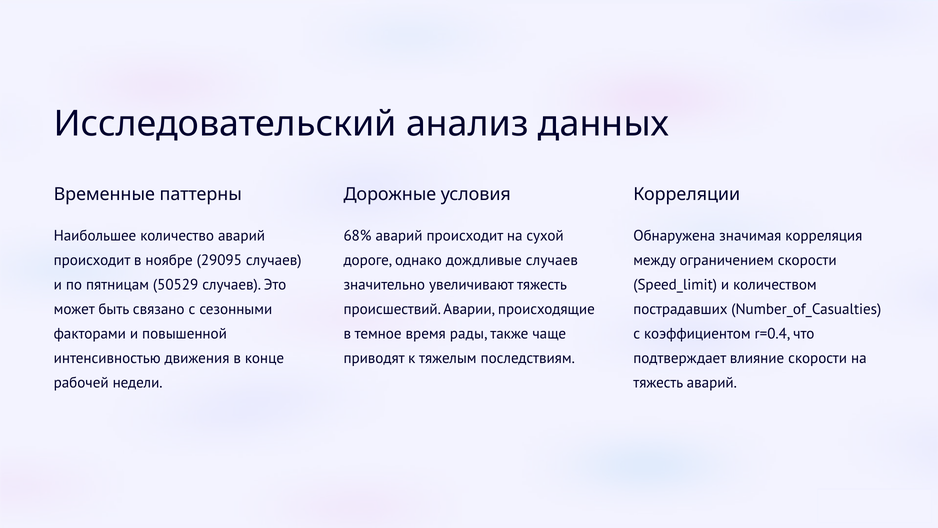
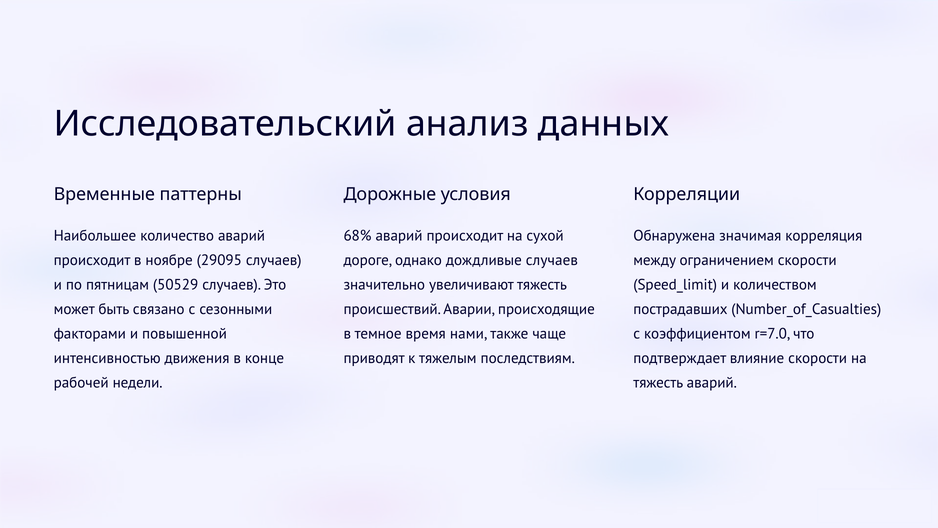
рады: рады -> нами (469, 333)
r=0.4: r=0.4 -> r=7.0 (772, 333)
